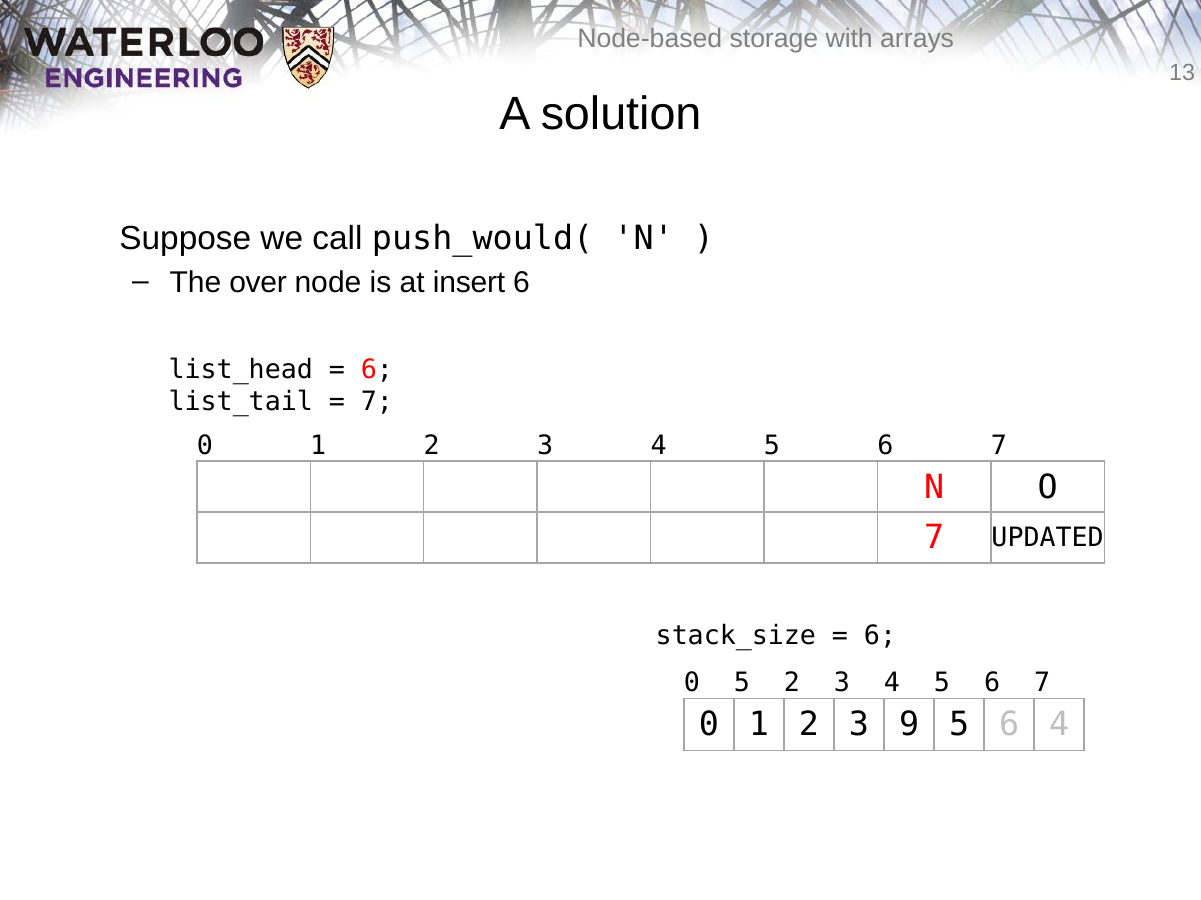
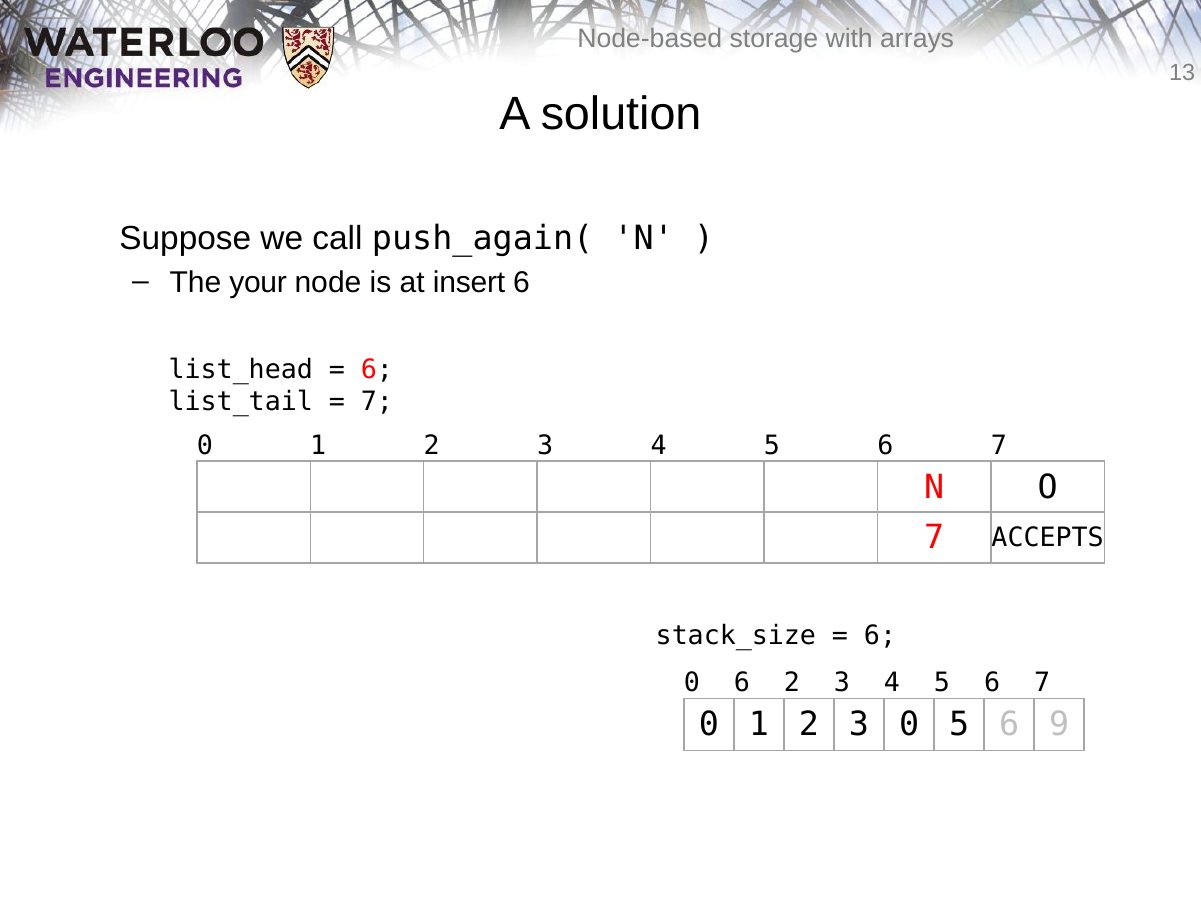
push_would(: push_would( -> push_again( (483, 239)
over: over -> your (258, 282)
UPDATED: UPDATED -> ACCEPTS (1048, 538)
0 5: 5 -> 6 (742, 683)
3 9: 9 -> 0 (909, 725)
6 4: 4 -> 9 (1059, 725)
